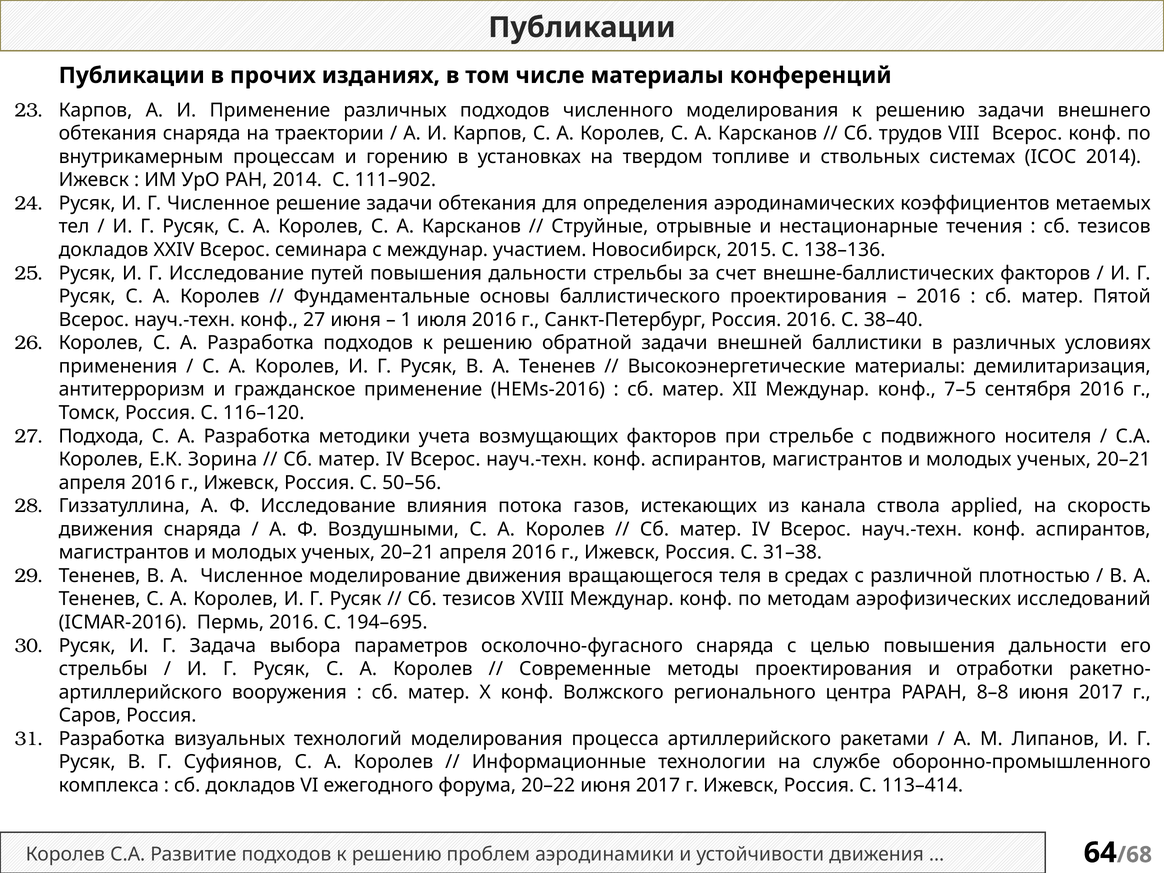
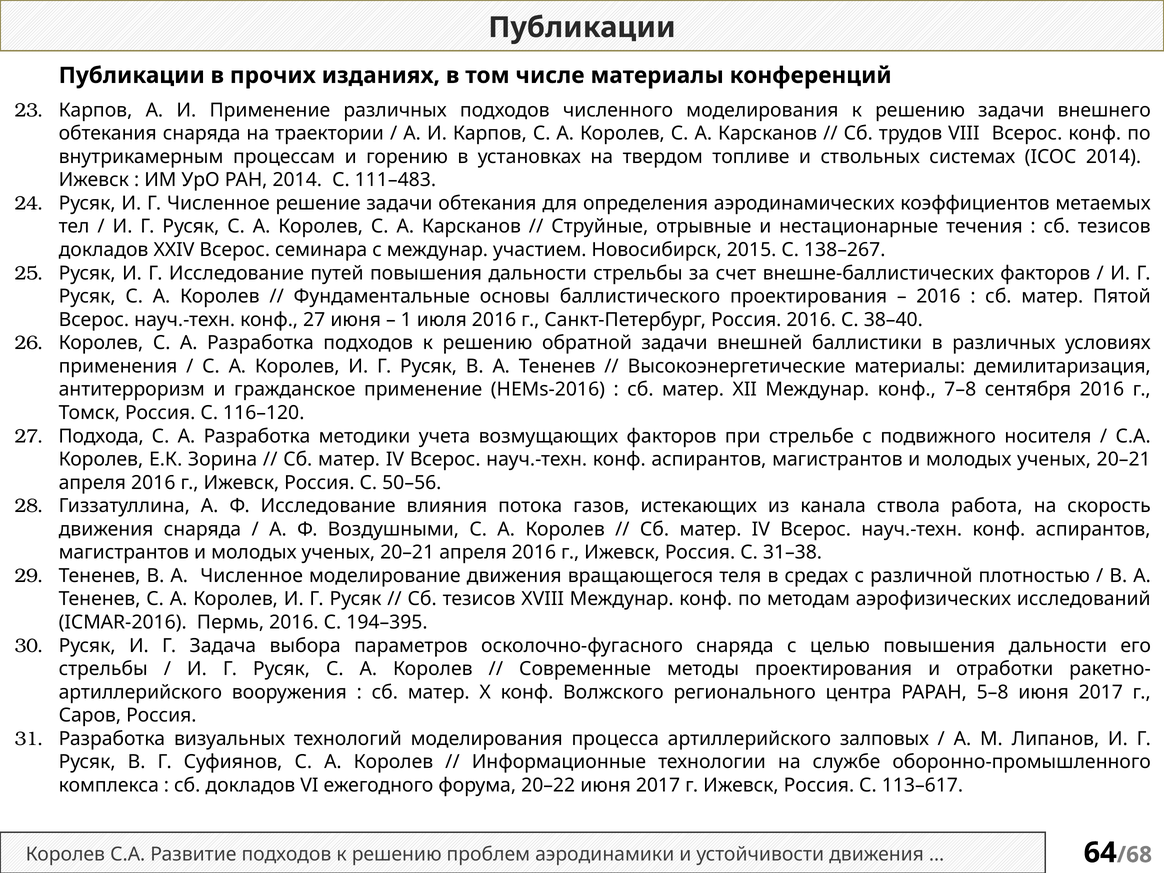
111–902: 111–902 -> 111–483 (395, 180)
138–136: 138–136 -> 138–267 (845, 250)
7–5: 7–5 -> 7–8 (960, 390)
applied: applied -> работа (987, 506)
194–695: 194–695 -> 194–395 (387, 622)
8–8: 8–8 -> 5–8 (993, 692)
ракетами: ракетами -> залповых (884, 739)
113–414: 113–414 -> 113–617 (922, 785)
